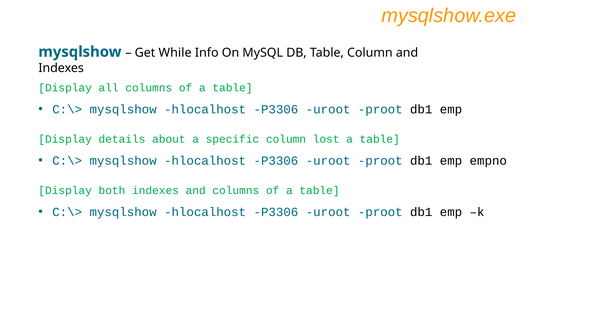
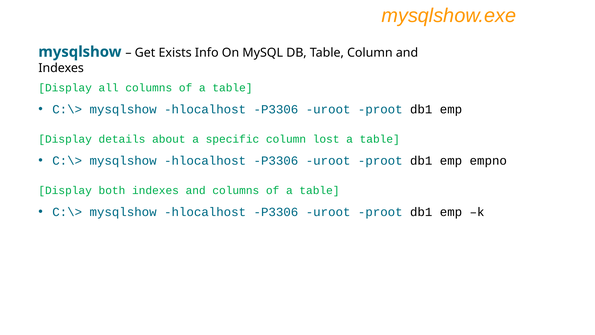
While: While -> Exists (175, 53)
